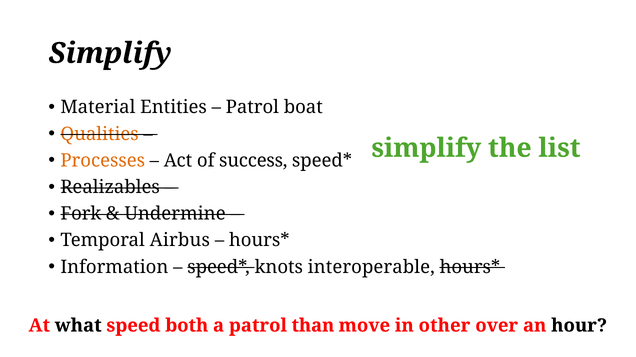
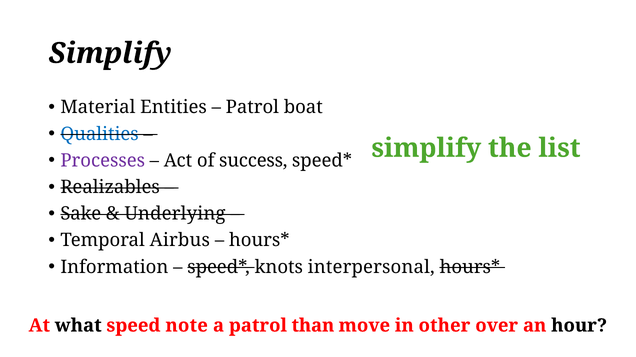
Qualities colour: orange -> blue (100, 134)
Processes colour: orange -> purple (103, 161)
Fork: Fork -> Sake (81, 214)
Undermine: Undermine -> Underlying (175, 214)
interoperable: interoperable -> interpersonal (371, 268)
both: both -> note (187, 326)
